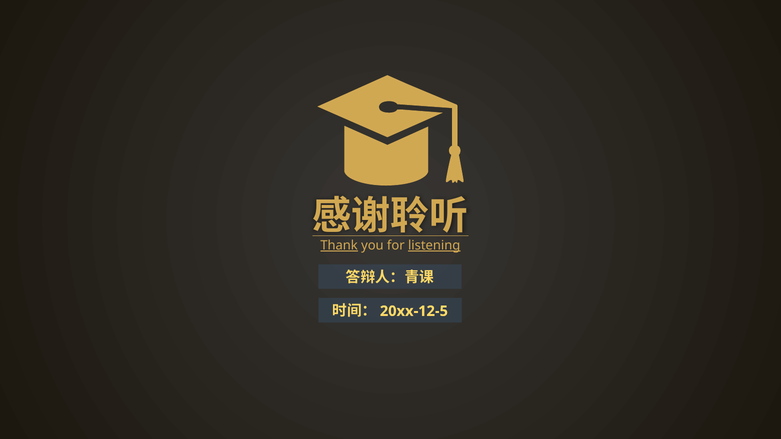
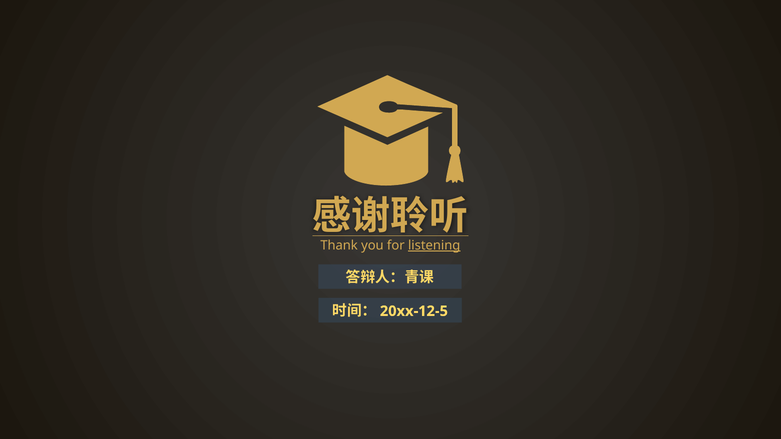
Thank underline: present -> none (339, 246)
